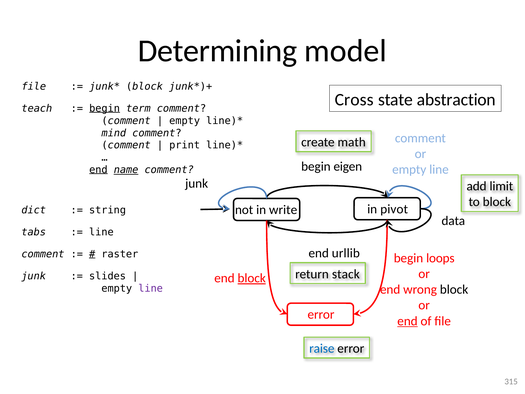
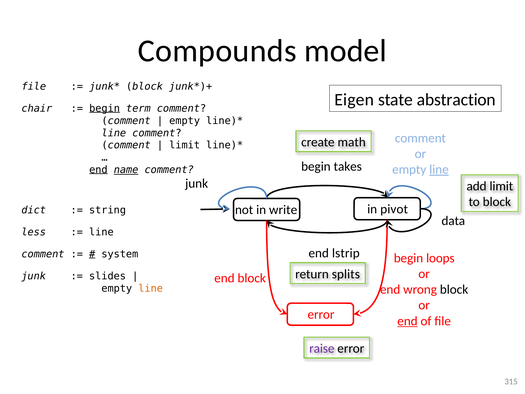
Determining: Determining -> Compounds (217, 51)
Cross: Cross -> Eigen (354, 100)
teach: teach -> chair (37, 108)
mind: mind -> line (114, 133)
print: print -> limit (185, 145)
eigen: eigen -> takes (348, 166)
line underline: none -> present (439, 169)
tabs: tabs -> less (34, 232)
urllib: urllib -> lstrip (346, 253)
raster: raster -> system (120, 254)
stack: stack -> splits (346, 274)
block underline: present -> none (252, 278)
line colour: purple -> orange (151, 288)
raise colour: blue -> purple (322, 348)
